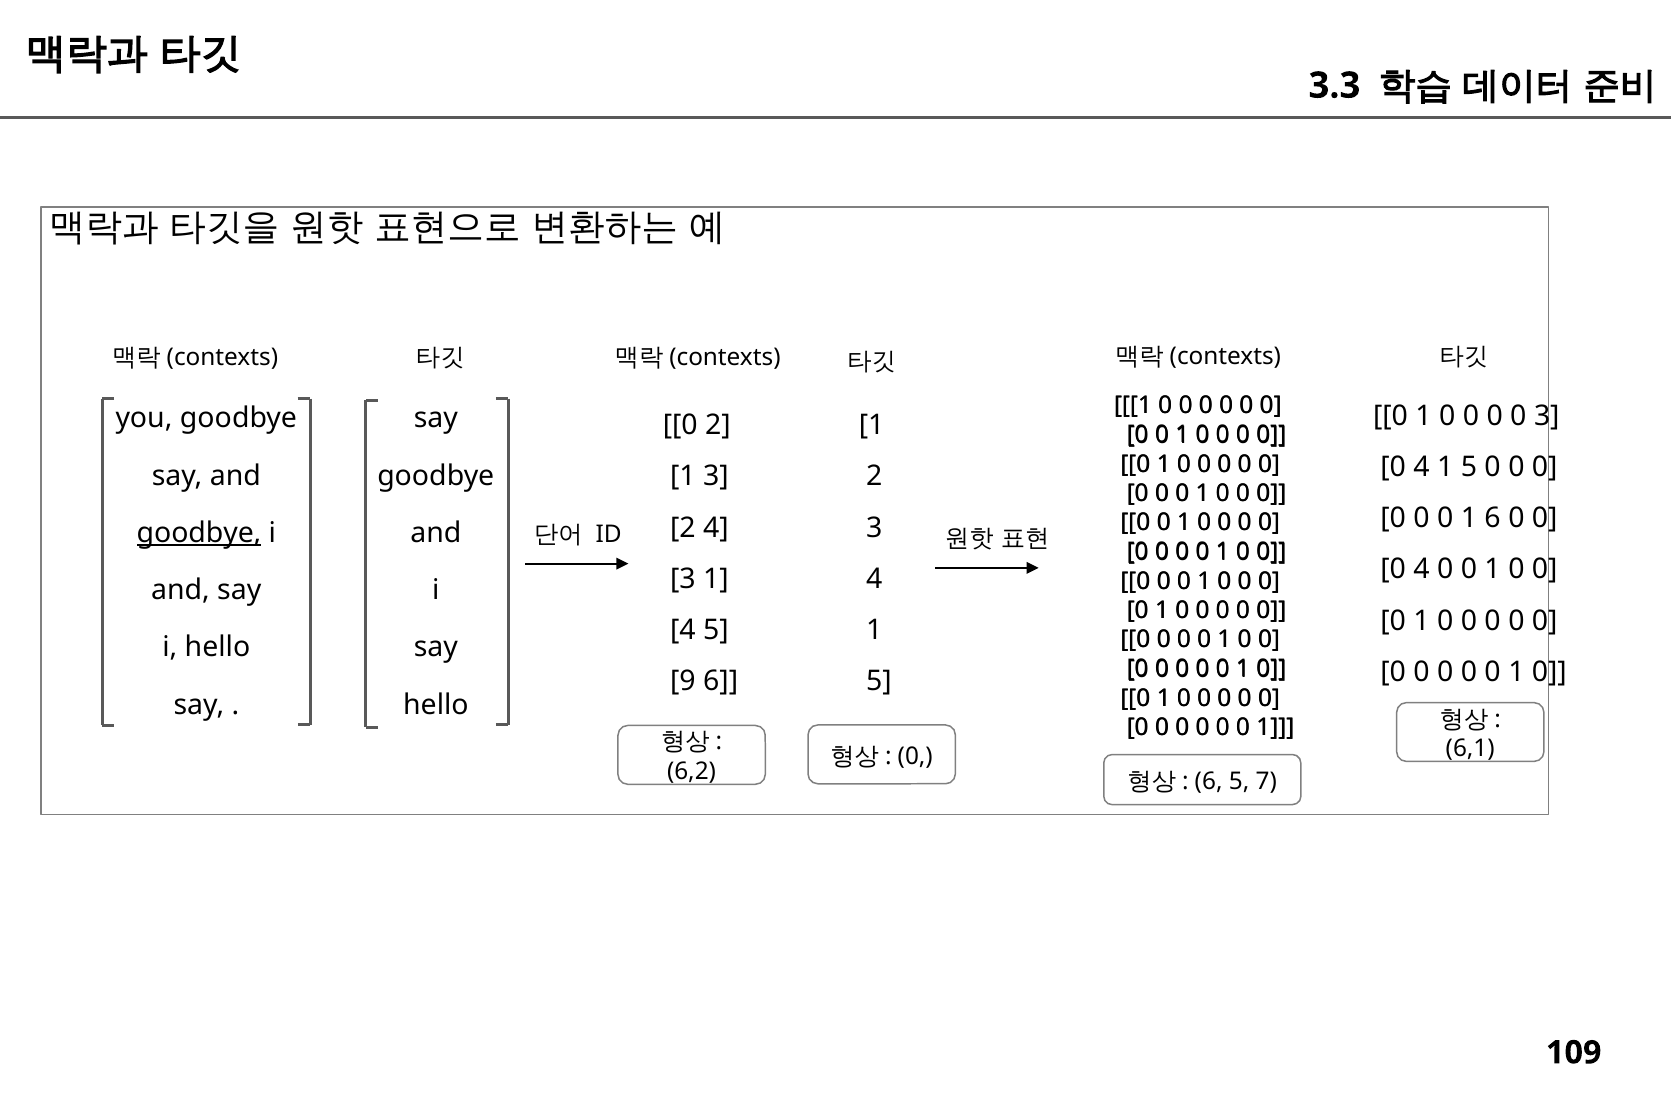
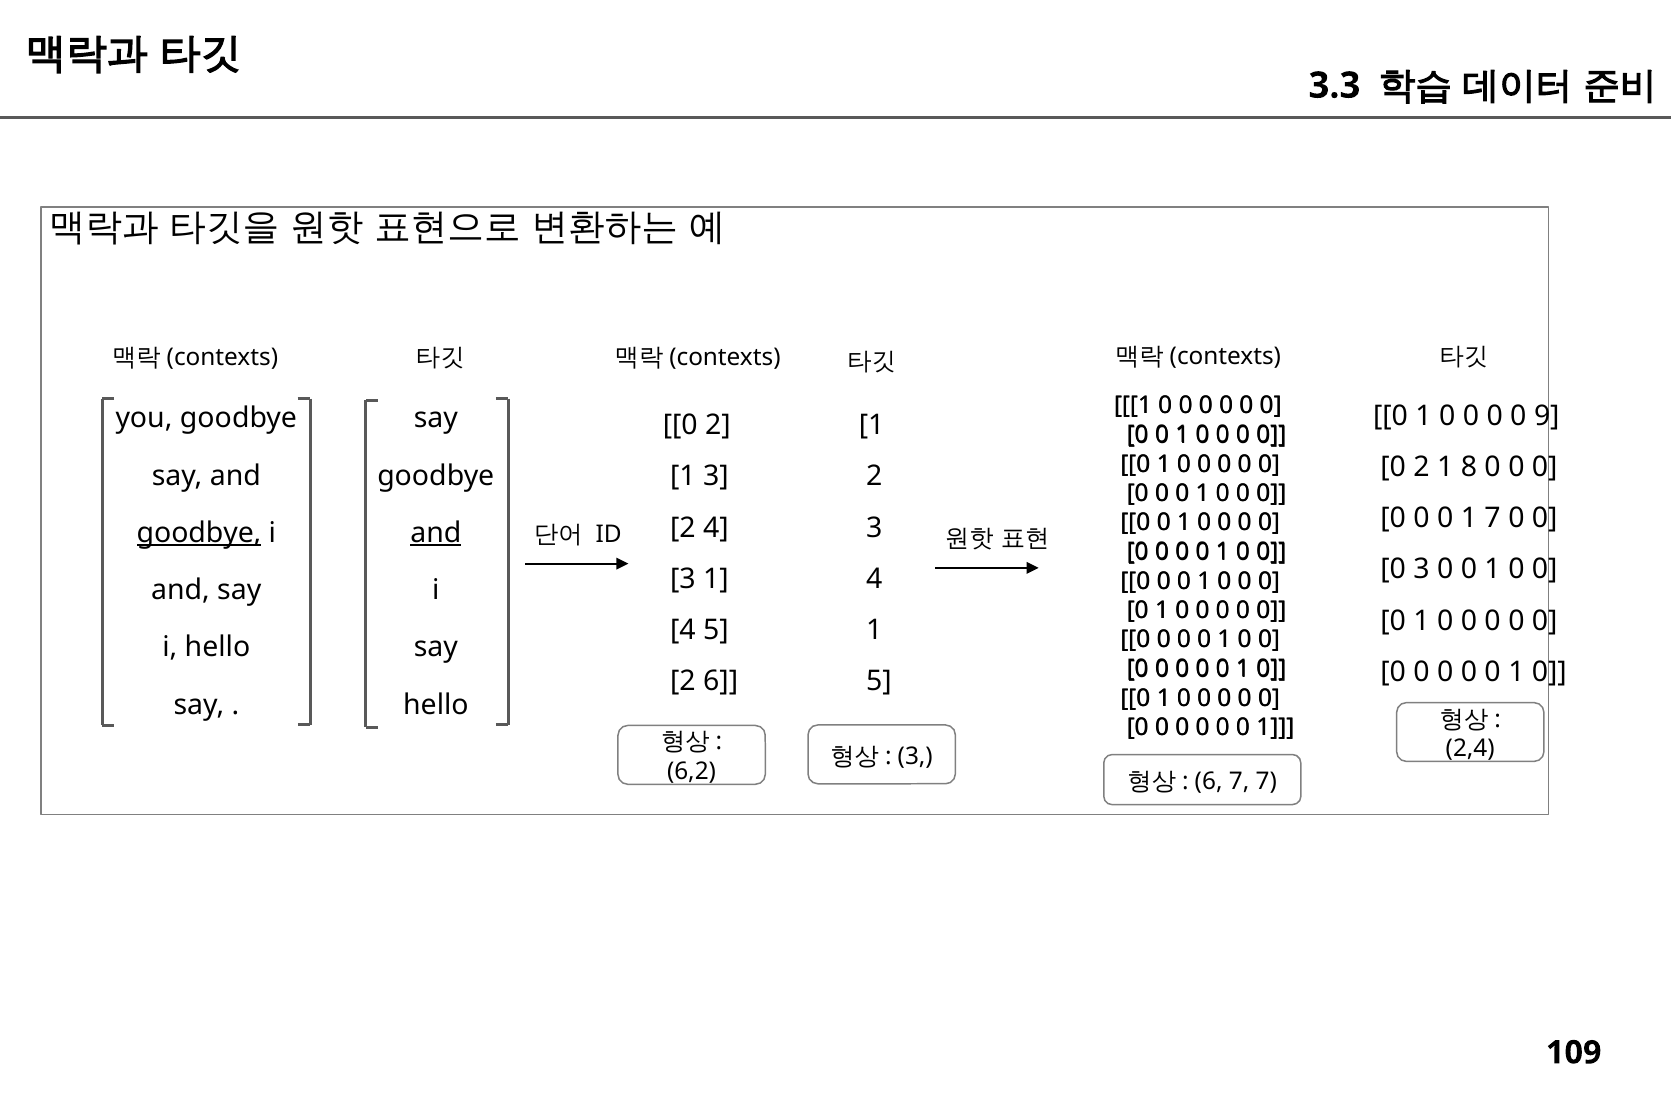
0 3: 3 -> 9 (1547, 416)
4: 4 -> 2 (1421, 467)
5: 5 -> 8 (1469, 467)
1 6: 6 -> 7 (1493, 519)
and underline: none -> present (436, 533)
4: 4 -> 3 (1421, 570)
9: 9 -> 2 (683, 682)
6,1: 6,1 -> 2,4 (1470, 749)
0: 0 -> 3 (915, 756)
6 5: 5 -> 7 (1239, 782)
